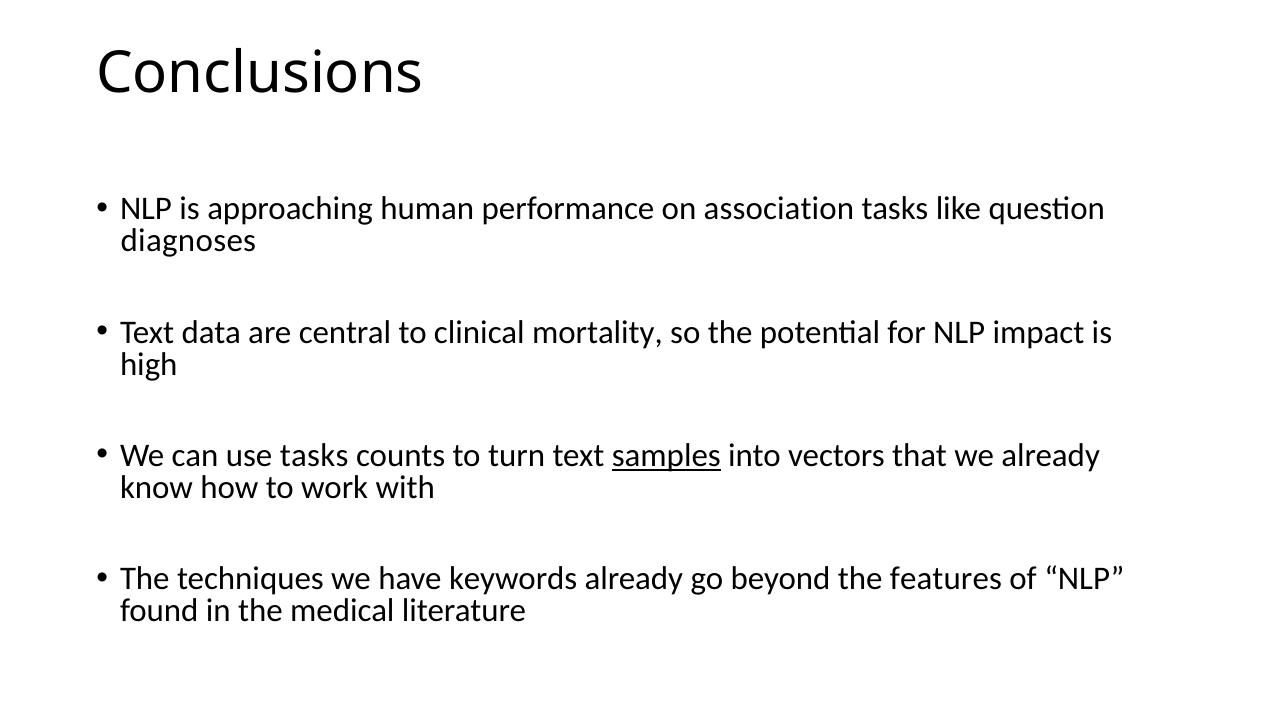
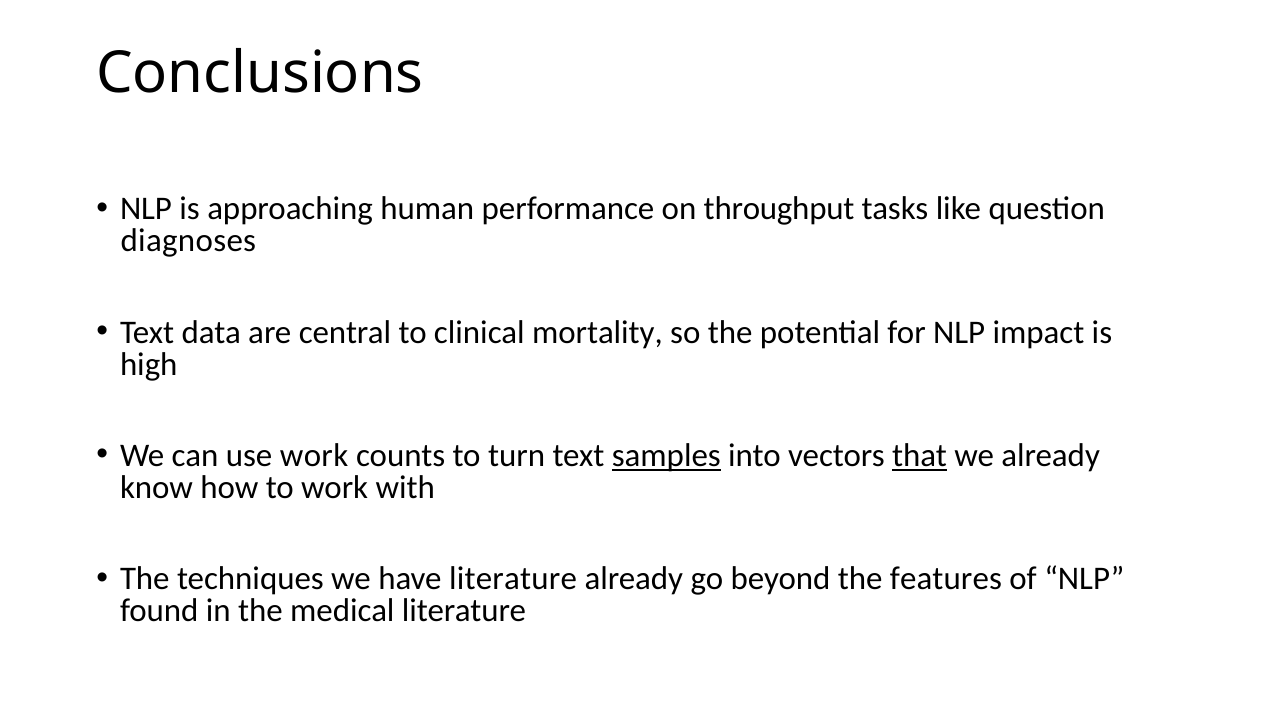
association: association -> throughput (779, 209)
use tasks: tasks -> work (314, 455)
that underline: none -> present (920, 455)
have keywords: keywords -> literature (513, 579)
